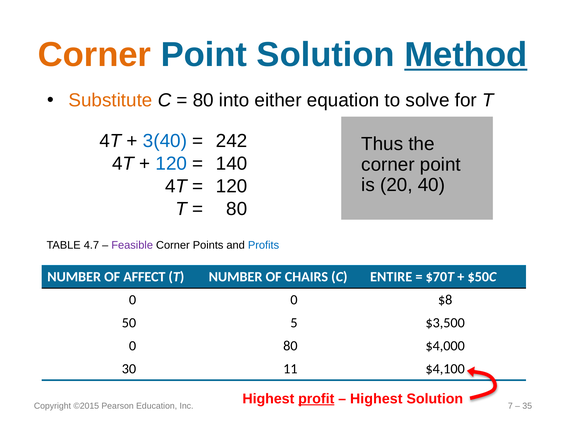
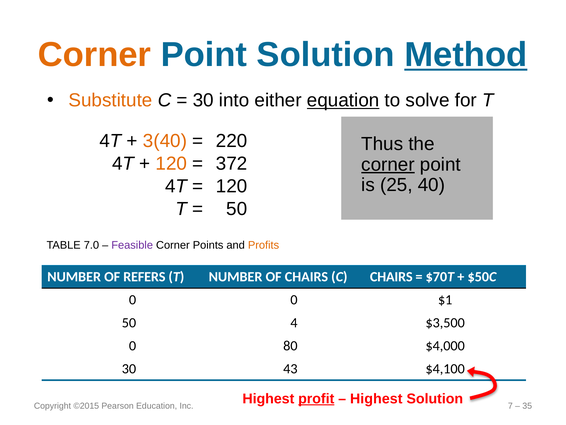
80: 80 -> 30 (203, 100)
equation underline: none -> present (343, 100)
3(40 colour: blue -> orange (165, 141)
242: 242 -> 220 (232, 141)
120 colour: blue -> orange (171, 163)
140: 140 -> 372 (232, 163)
corner underline: none -> present (388, 164)
20: 20 -> 25 (396, 185)
80: 80 -> 50 (237, 209)
4.7: 4.7 -> 7.0 (91, 245)
Profits colour: blue -> orange (264, 245)
AFFECT: AFFECT -> REFERS (144, 277)
C ENTIRE: ENTIRE -> CHAIRS (391, 277)
$8: $8 -> $1 (445, 300)
5: 5 -> 4 (294, 322)
11: 11 -> 43 (290, 368)
